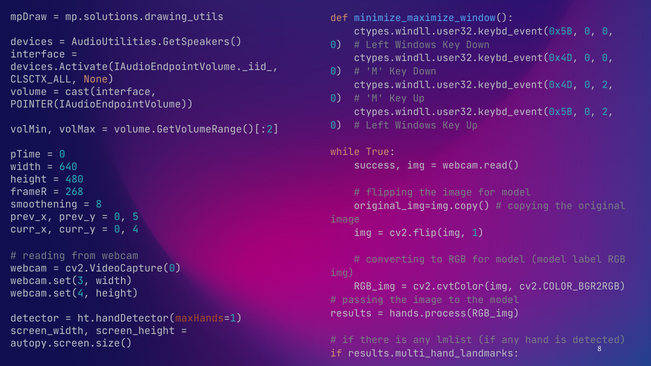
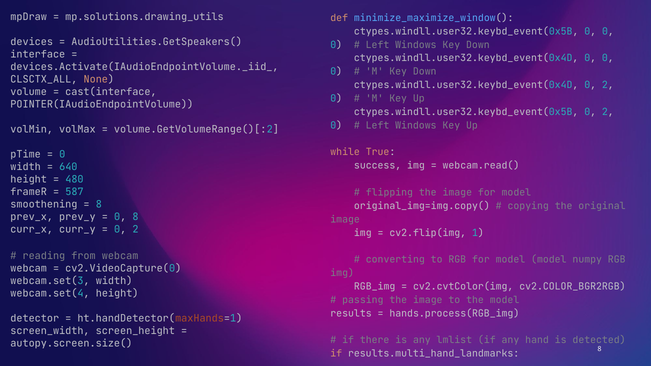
268: 268 -> 587 (74, 192)
0 5: 5 -> 8 (135, 217)
4: 4 -> 2 (135, 230)
label: label -> numpy (587, 260)
